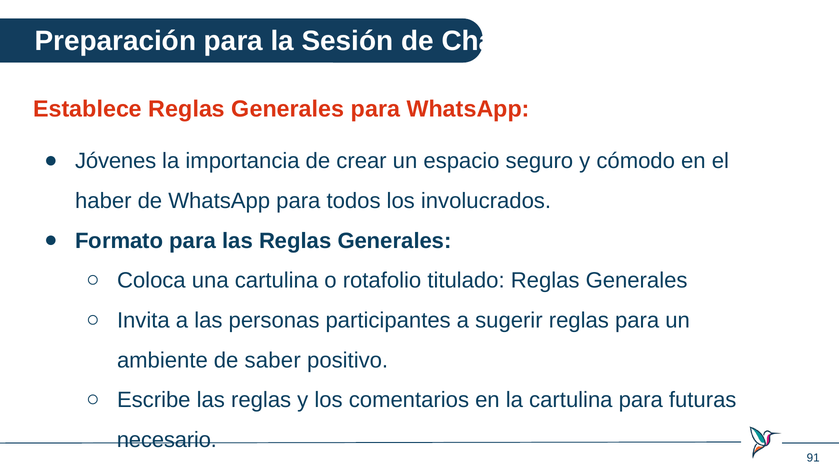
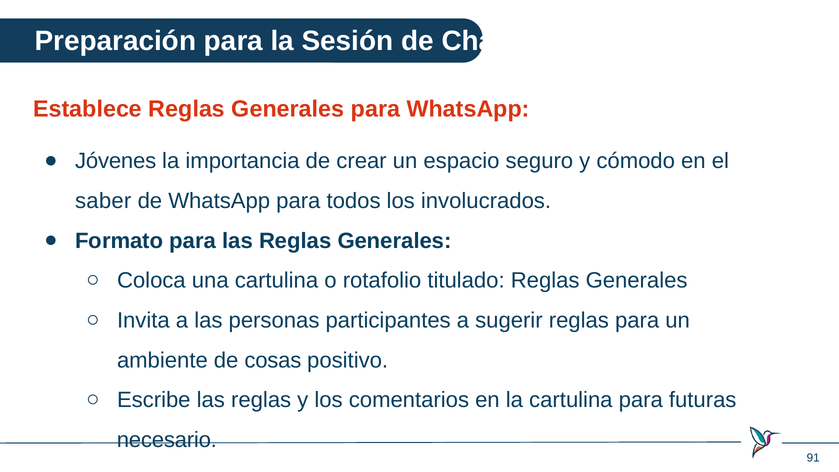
haber: haber -> saber (103, 201)
saber: saber -> cosas (273, 360)
